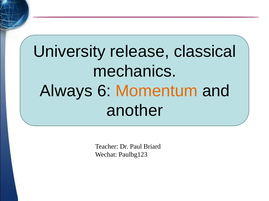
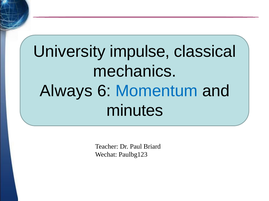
release: release -> impulse (140, 52)
Momentum colour: orange -> blue (157, 91)
another: another -> minutes (135, 111)
